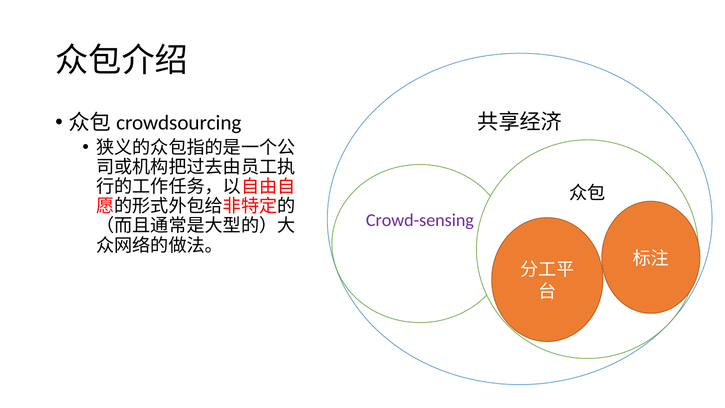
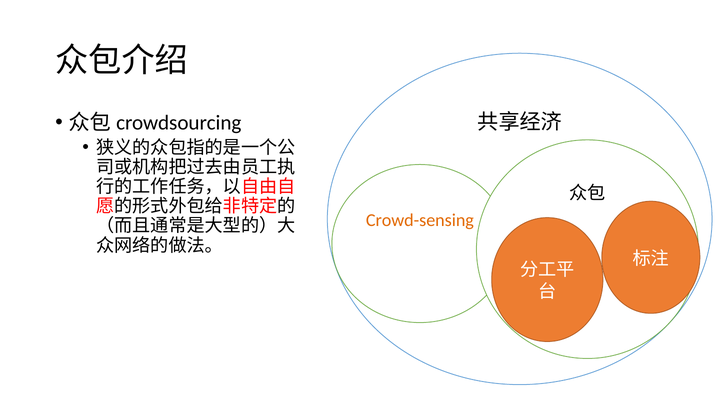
Crowd-sensing colour: purple -> orange (420, 220)
